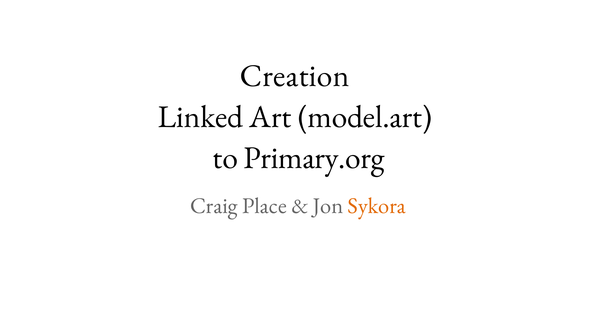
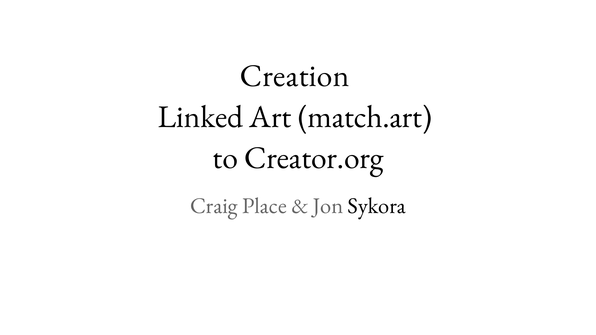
model.art: model.art -> match.art (365, 117)
Primary.org: Primary.org -> Creator.org (314, 158)
Sykora colour: orange -> black (377, 206)
